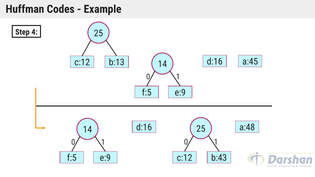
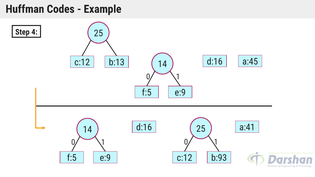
a:48: a:48 -> a:41 (247, 128)
b:43: b:43 -> b:93 (219, 158)
